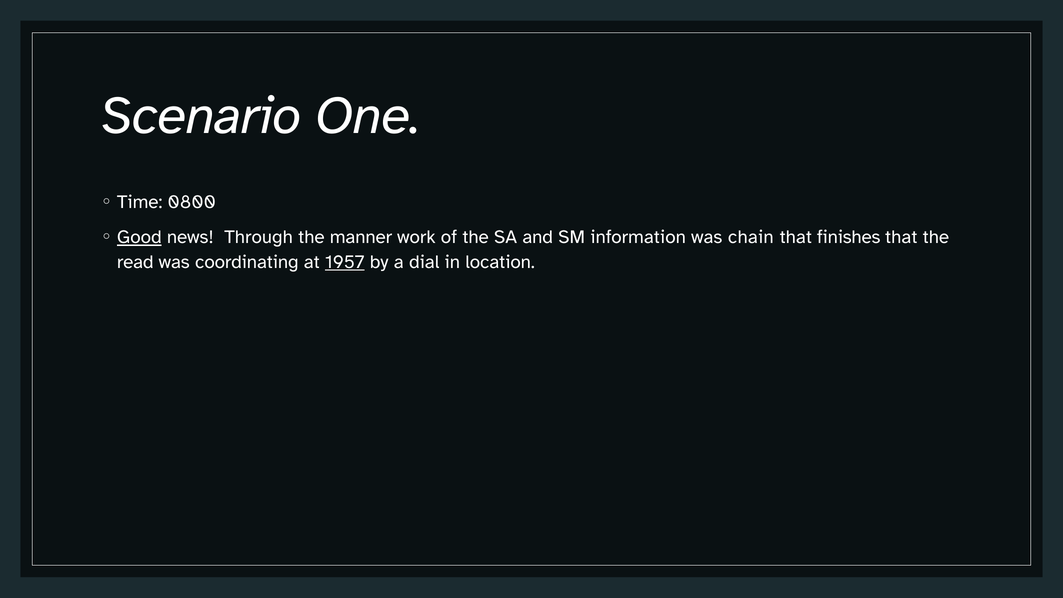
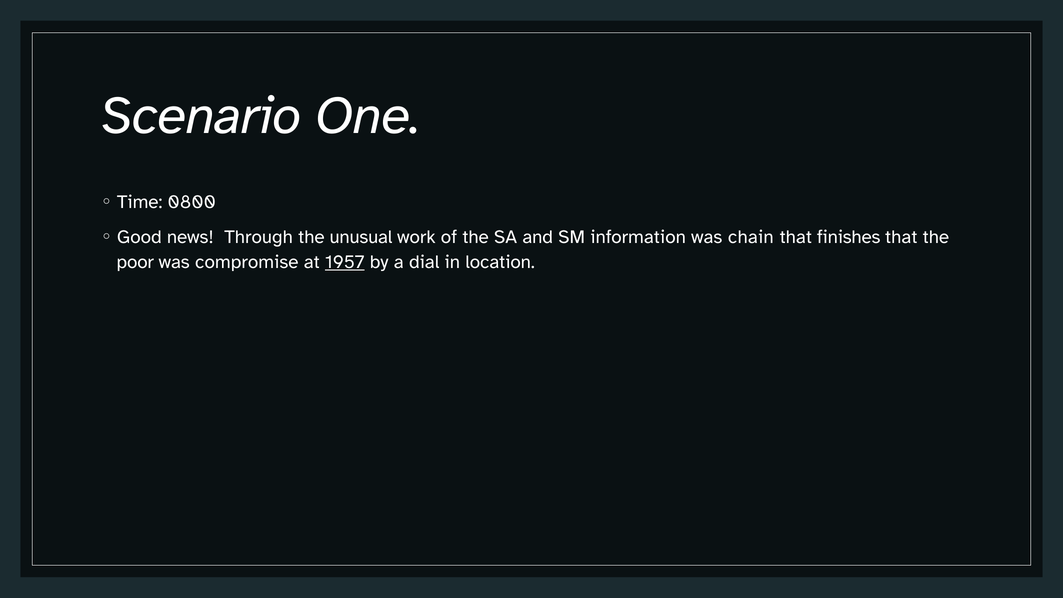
Good underline: present -> none (139, 237)
manner: manner -> unusual (361, 237)
read: read -> poor (135, 262)
coordinating: coordinating -> compromise (247, 262)
